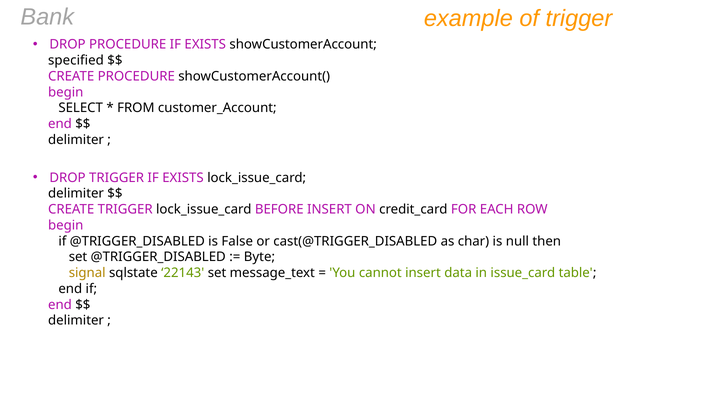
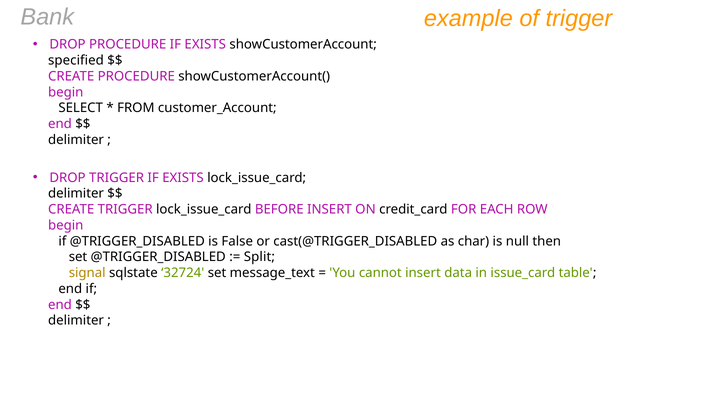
Byte: Byte -> Split (259, 257)
22143: 22143 -> 32724 (183, 273)
